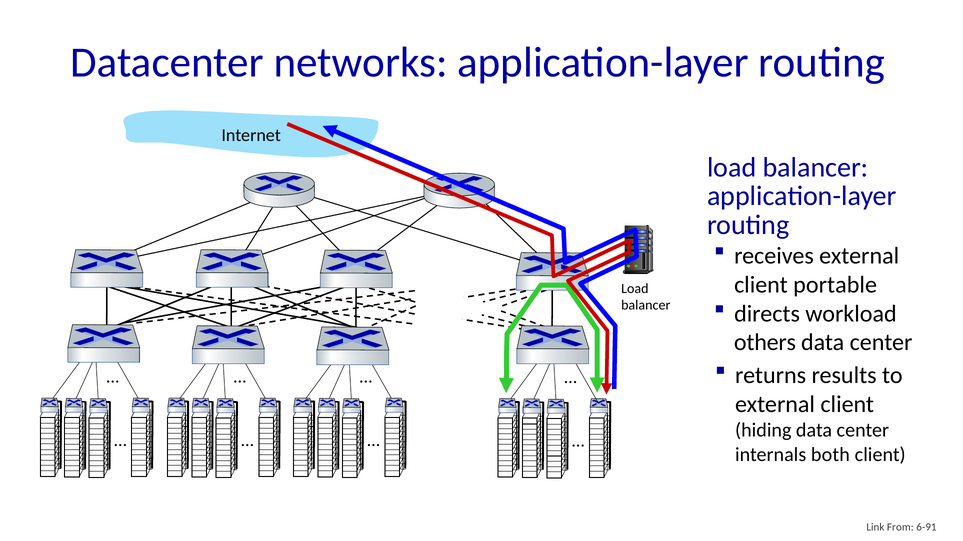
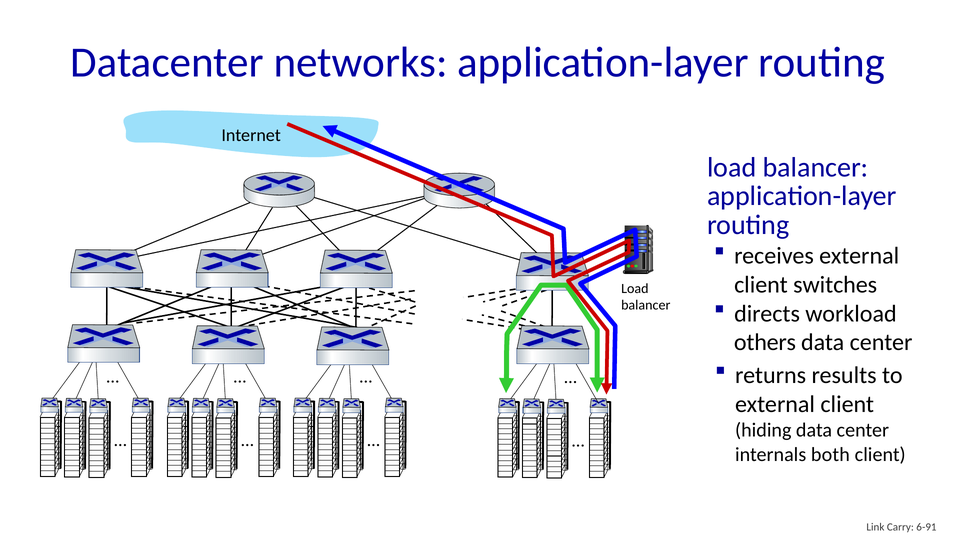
portable: portable -> switches (835, 285)
From: From -> Carry (900, 528)
